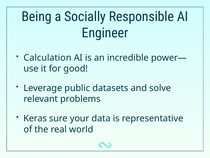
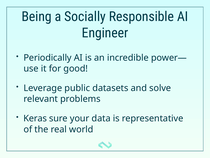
Calculation: Calculation -> Periodically (48, 58)
